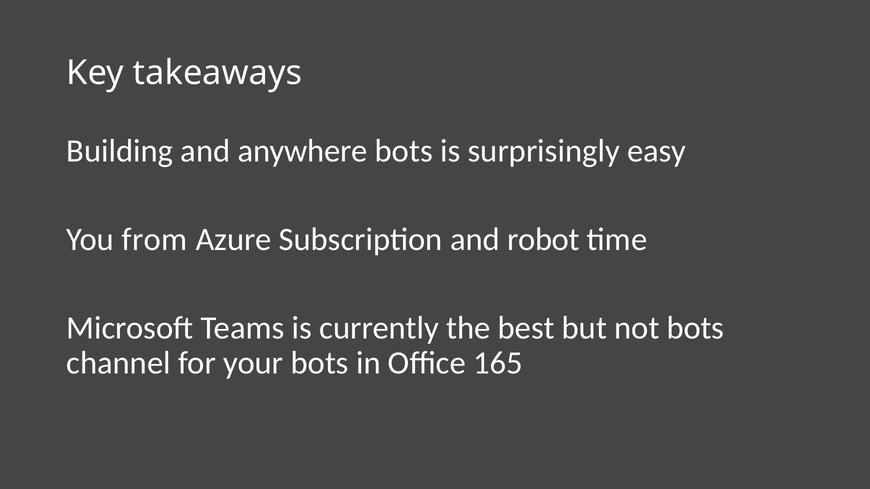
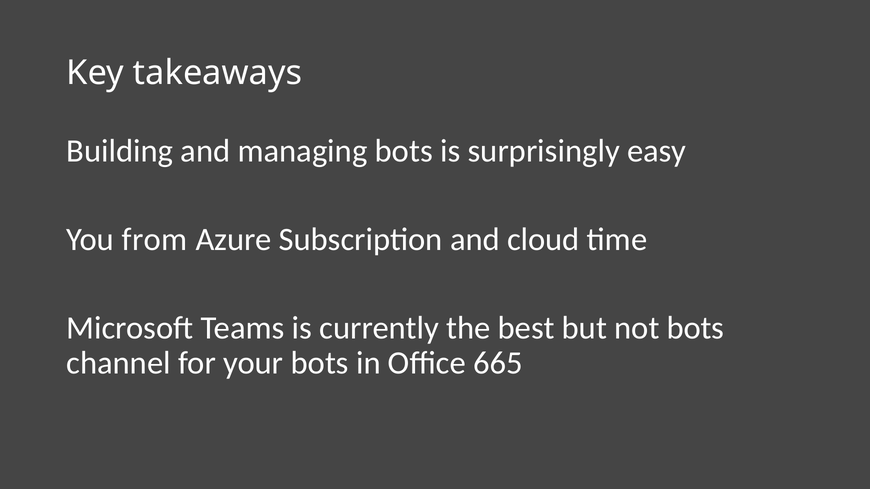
anywhere: anywhere -> managing (303, 151)
robot: robot -> cloud (543, 240)
165: 165 -> 665 (498, 363)
